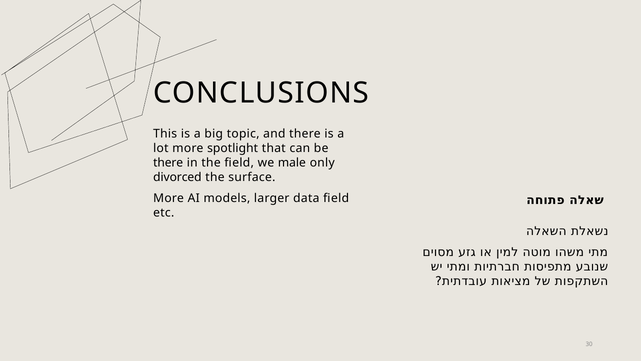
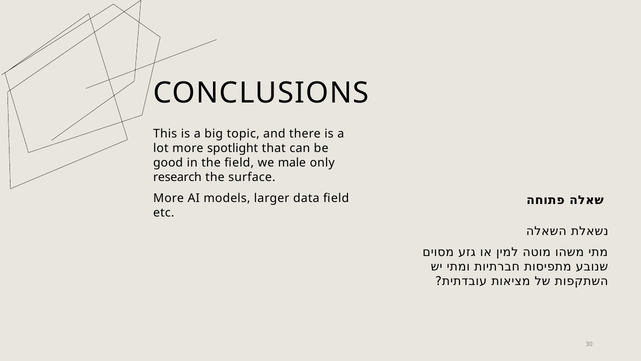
there: there -> good (168, 163)
divorced: divorced -> research (177, 177)
